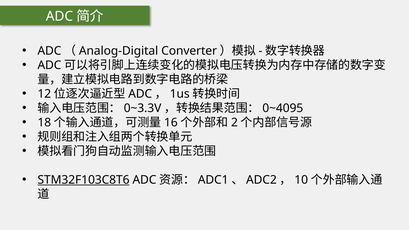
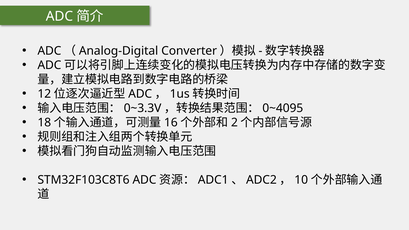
STM32F103C8T6 underline: present -> none (84, 180)
